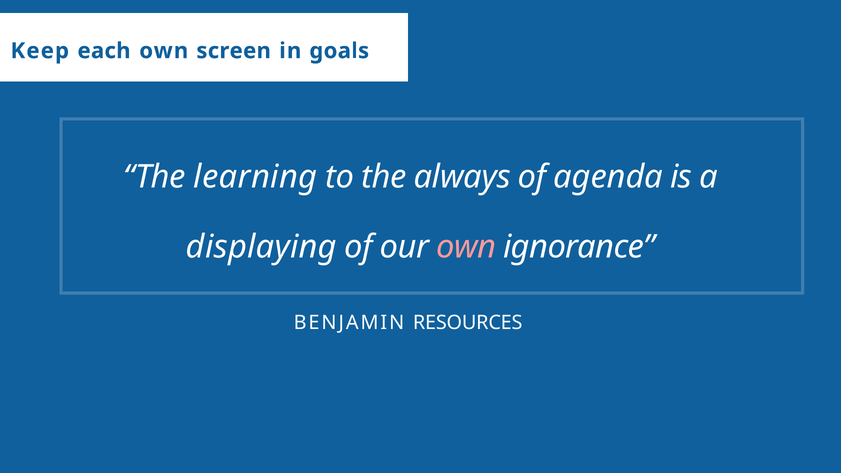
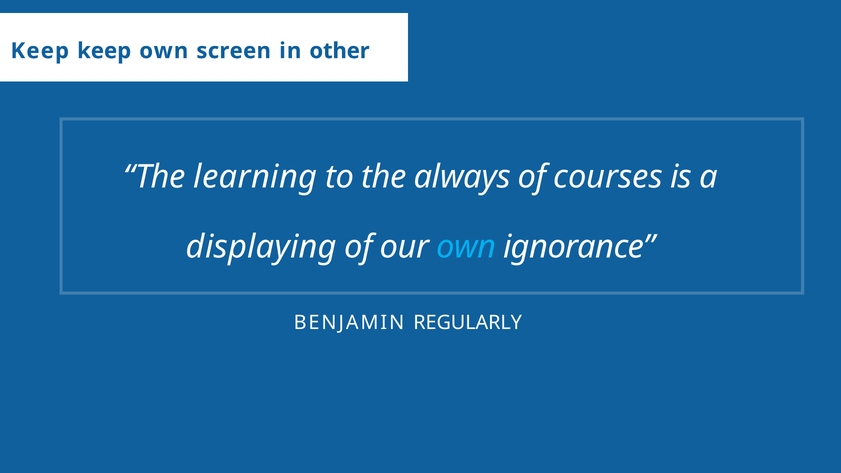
Keep each: each -> keep (104, 51)
goals: goals -> other (339, 51)
agenda: agenda -> courses (608, 177)
own colour: pink -> light blue (466, 247)
RESOURCES: RESOURCES -> REGULARLY (468, 323)
